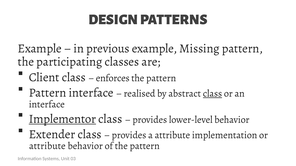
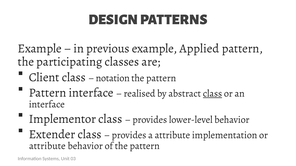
Missing: Missing -> Applied (199, 49)
enforces: enforces -> notation (113, 78)
Implementor underline: present -> none (62, 119)
